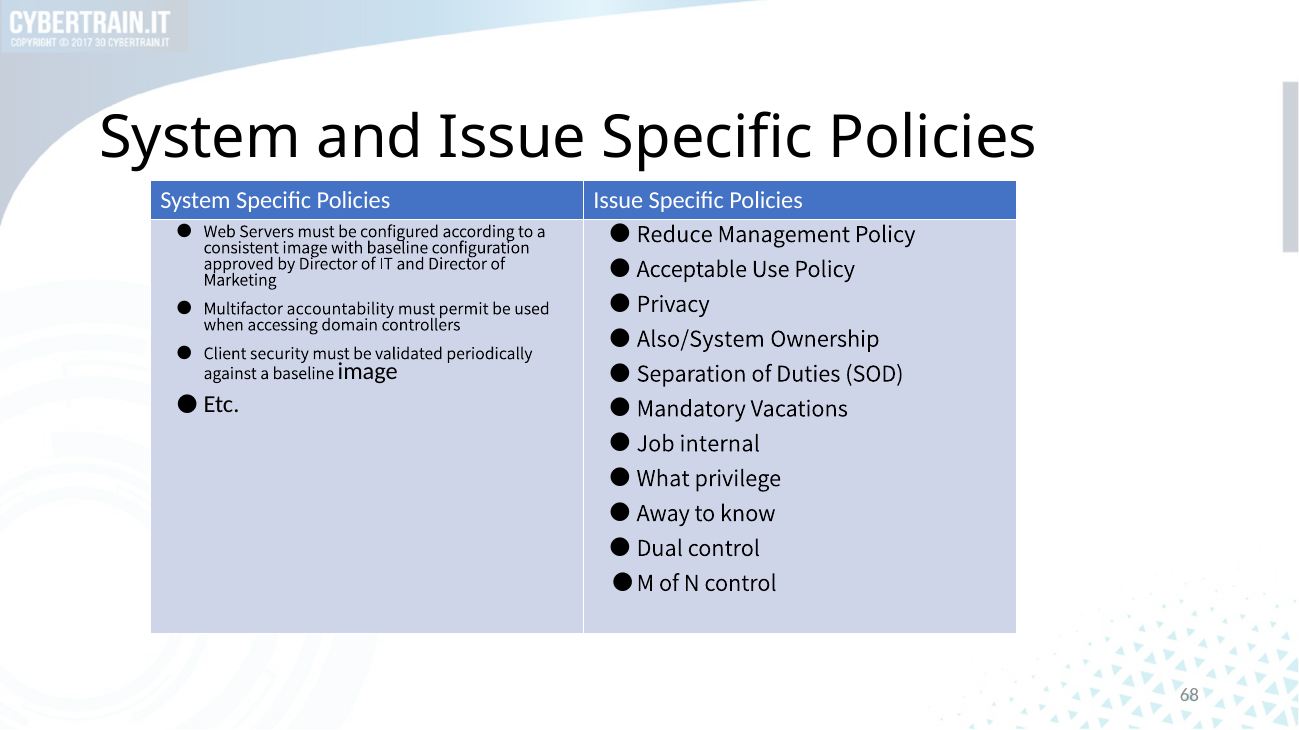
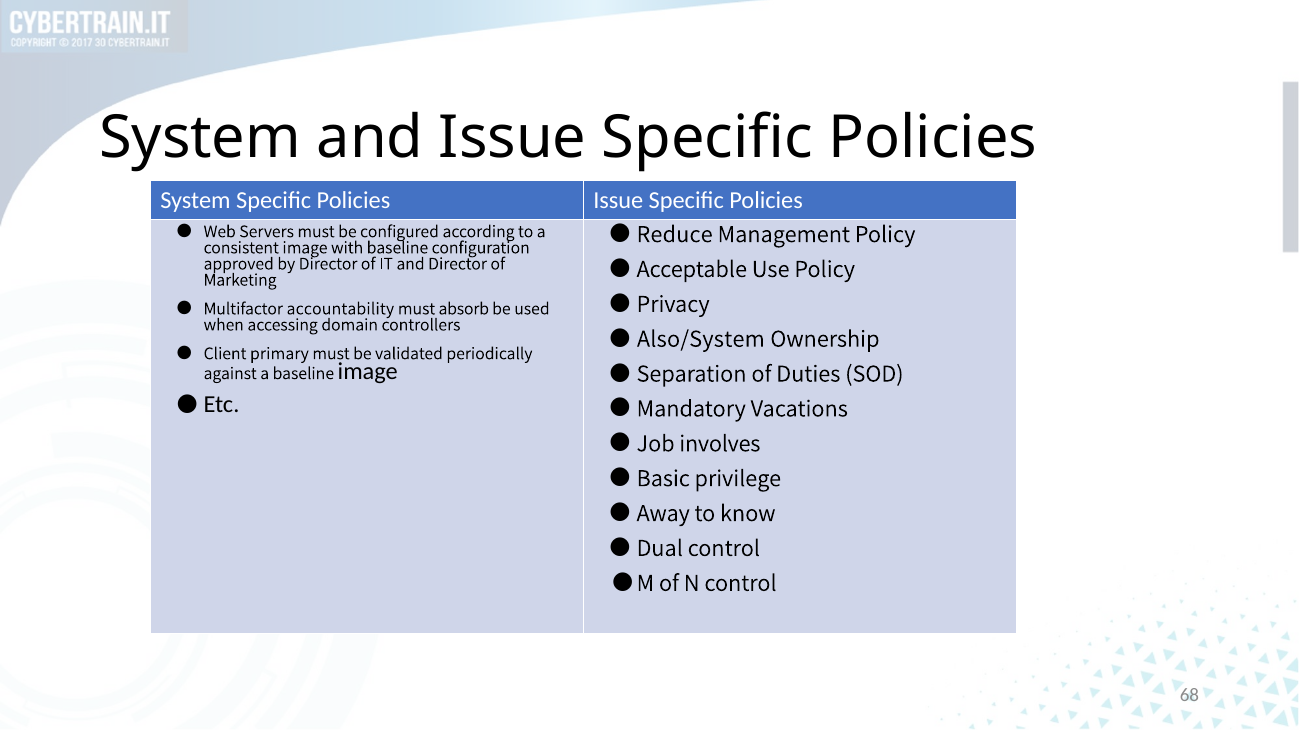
permit: permit -> absorb (464, 309)
security: security -> primary (279, 354)
internal: internal -> involves (720, 444)
What: What -> Basic (663, 479)
